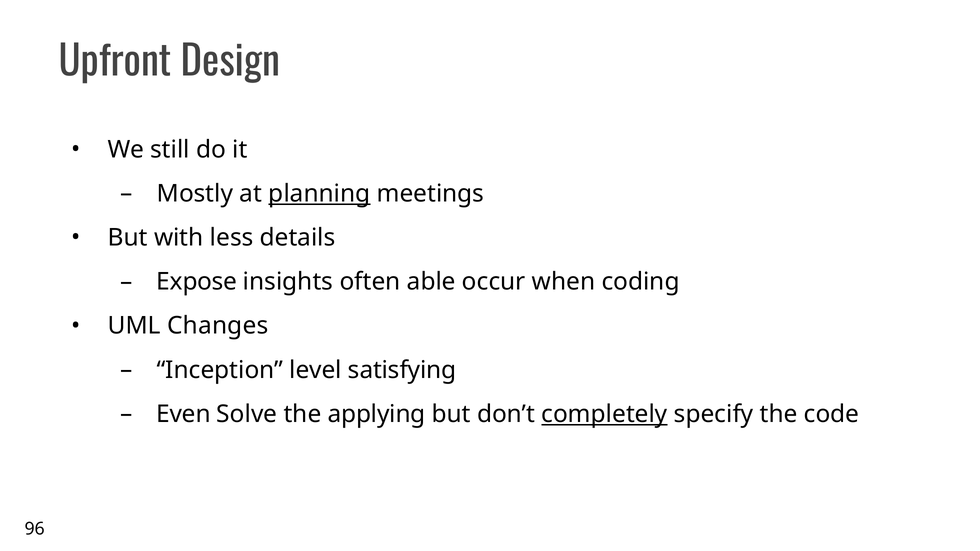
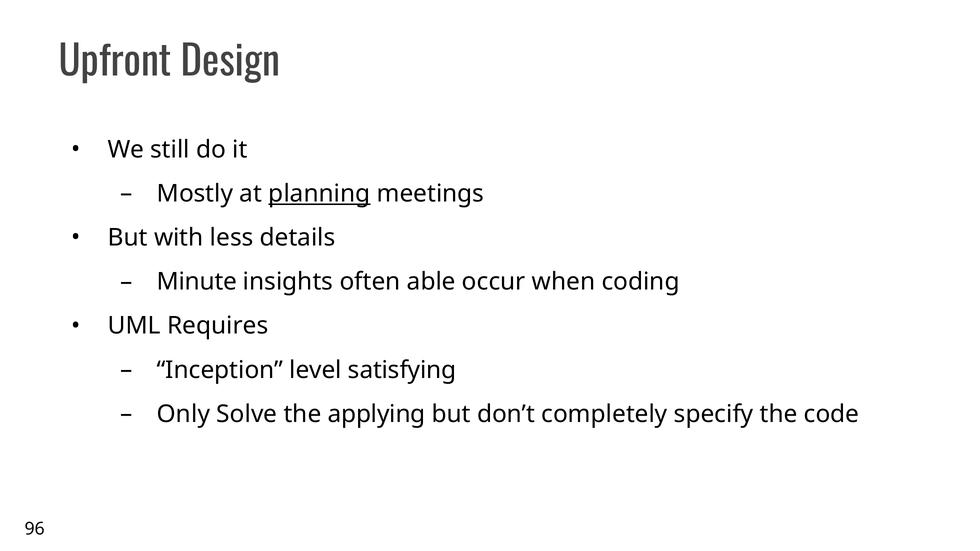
Expose: Expose -> Minute (197, 282)
Changes: Changes -> Requires (218, 326)
Even: Even -> Only (183, 414)
completely underline: present -> none (604, 414)
